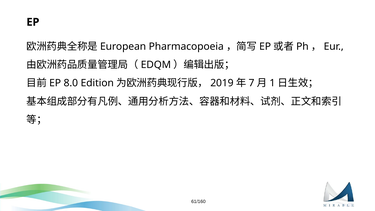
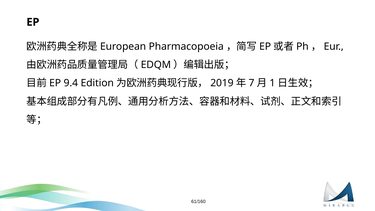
8.0: 8.0 -> 9.4 (71, 83)
